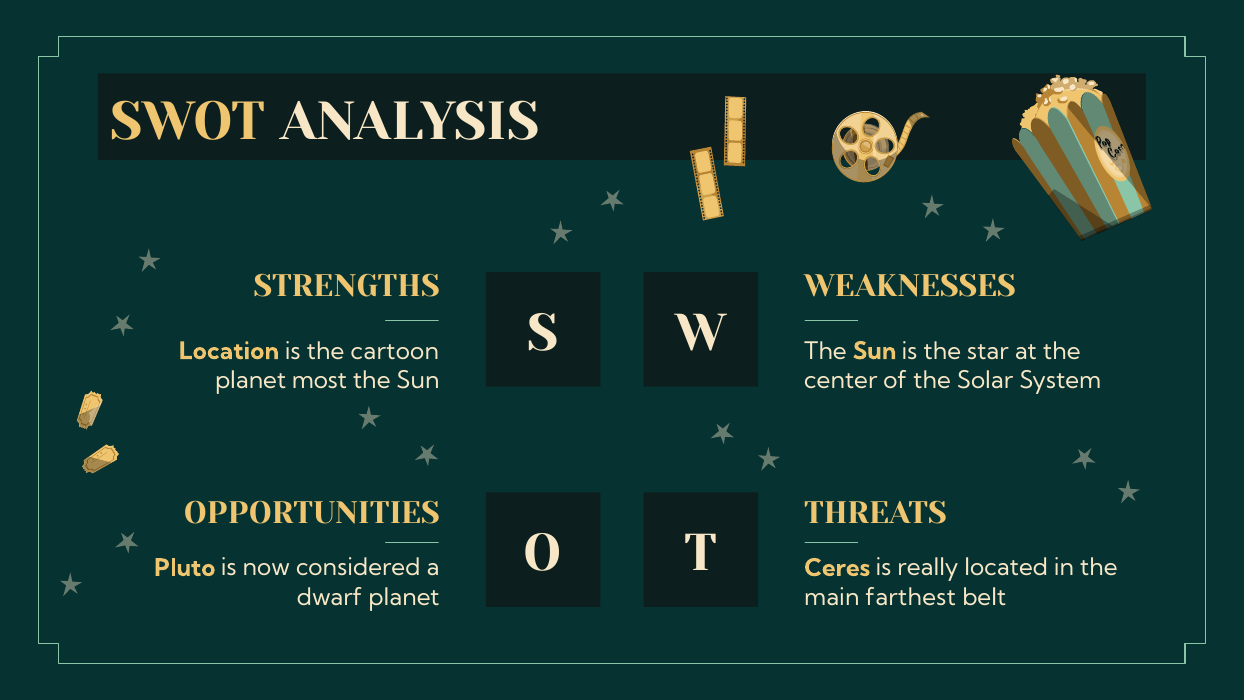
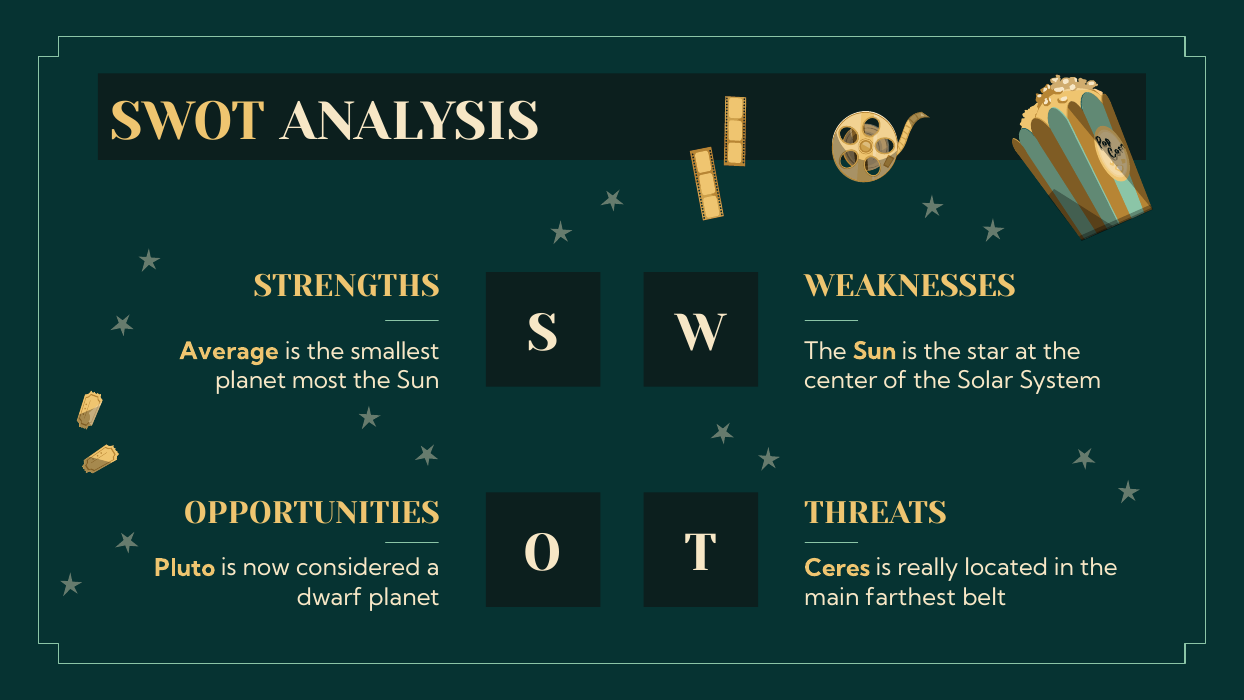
Location: Location -> Average (229, 351)
cartoon: cartoon -> smallest (395, 351)
